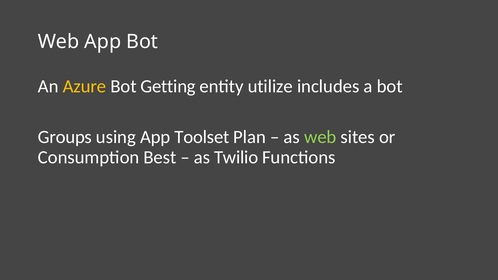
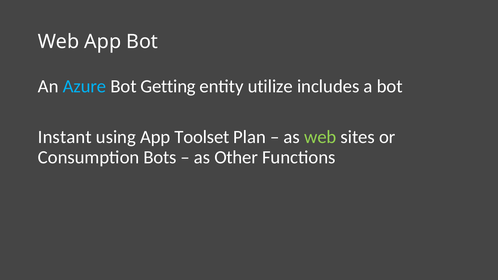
Azure colour: yellow -> light blue (84, 86)
Groups: Groups -> Instant (65, 137)
Best: Best -> Bots (160, 157)
Twilio: Twilio -> Other (236, 157)
